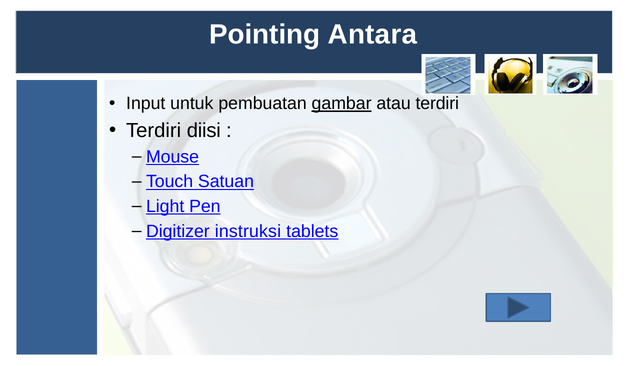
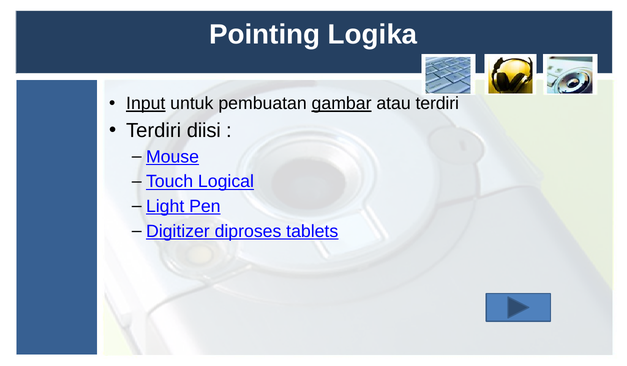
Antara: Antara -> Logika (373, 34)
Input underline: none -> present (146, 103)
Satuan: Satuan -> Logical (226, 181)
instruksi: instruksi -> diproses (248, 231)
